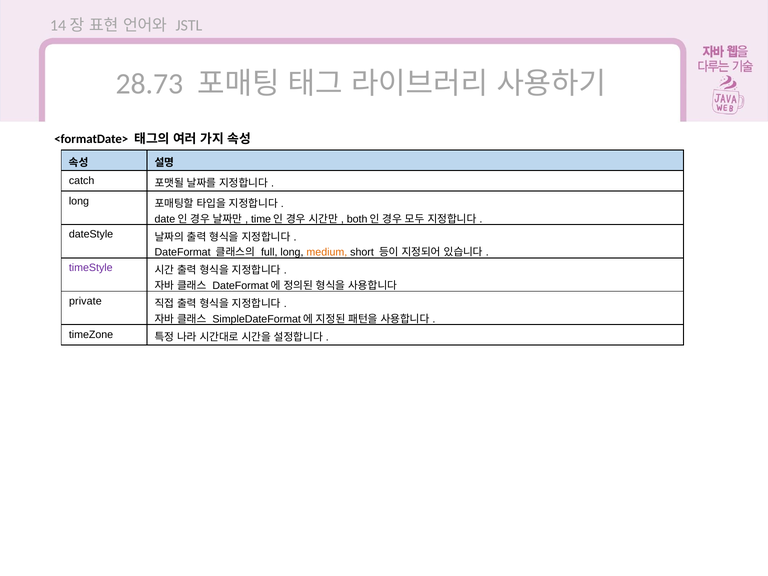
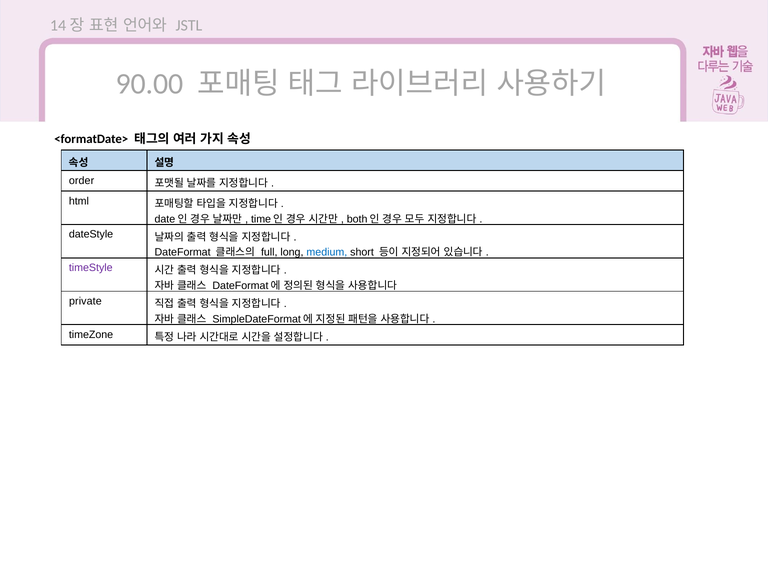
28.73: 28.73 -> 90.00 (150, 84)
catch: catch -> order (82, 181)
long: long -> html (79, 201)
medium colour: orange -> blue (327, 252)
